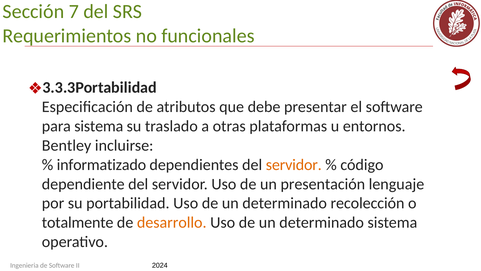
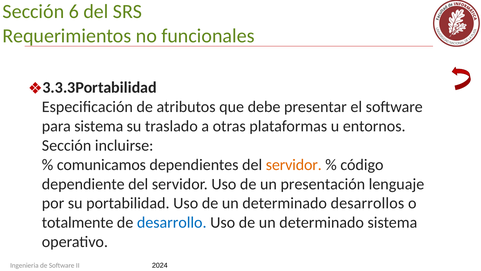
7: 7 -> 6 (74, 12)
Bentley: Bentley -> Sección (67, 145)
informatizado: informatizado -> comunicamos (101, 165)
recolección: recolección -> desarrollos (367, 203)
desarrollo colour: orange -> blue (172, 222)
